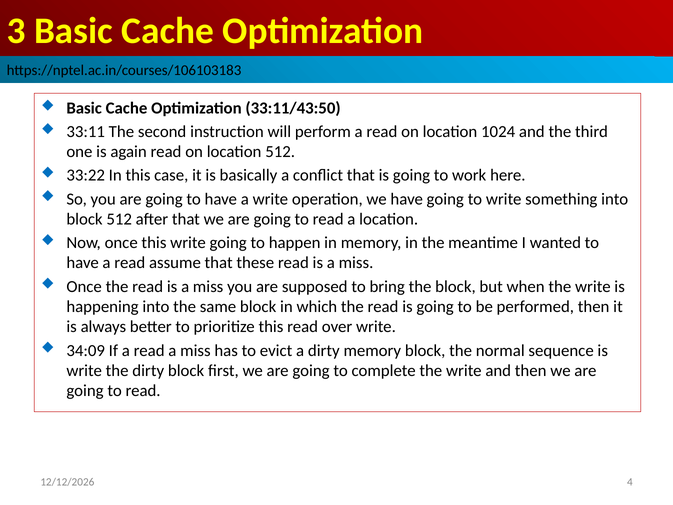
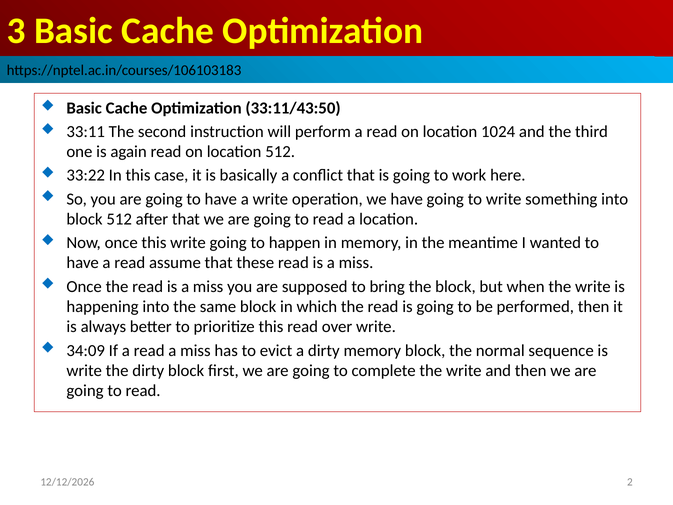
4: 4 -> 2 (630, 482)
